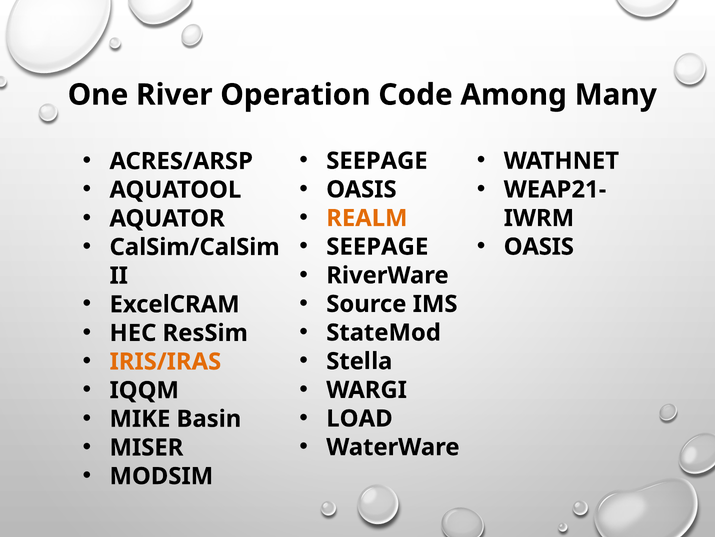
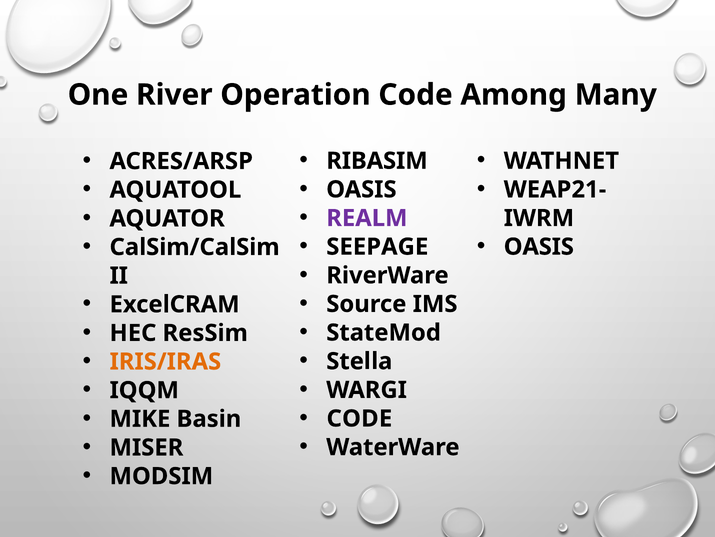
SEEPAGE: SEEPAGE -> RIBASIM (377, 161)
REALM colour: orange -> purple (367, 218)
LOAD: LOAD -> CODE (359, 418)
